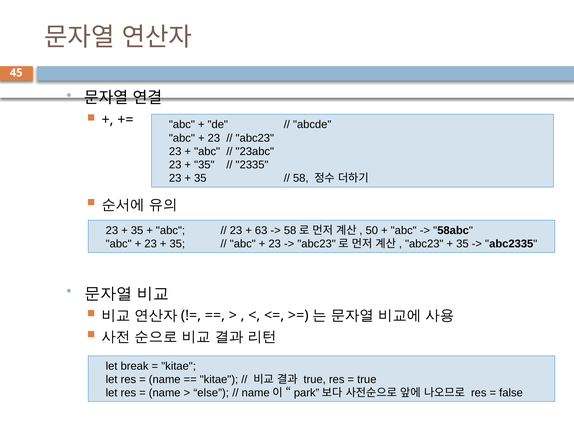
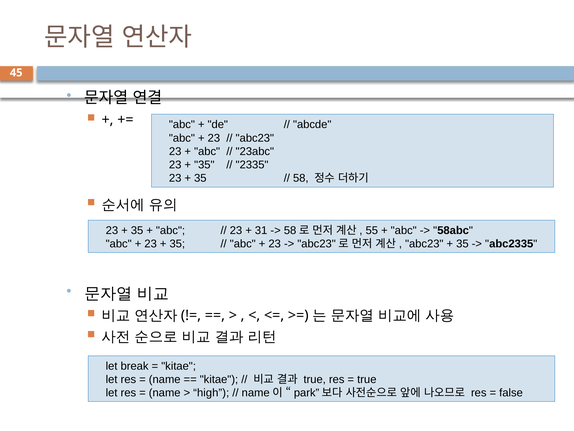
63: 63 -> 31 (261, 230)
50: 50 -> 55 (372, 230)
else: else -> high (211, 392)
